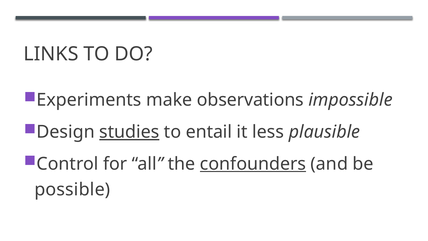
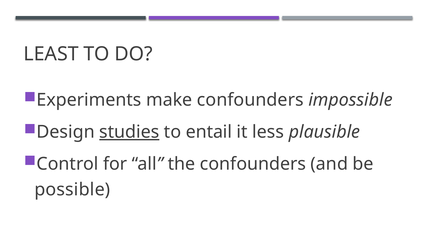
LINKS: LINKS -> LEAST (51, 54)
make observations: observations -> confounders (250, 100)
confounders underline: present -> none (253, 164)
